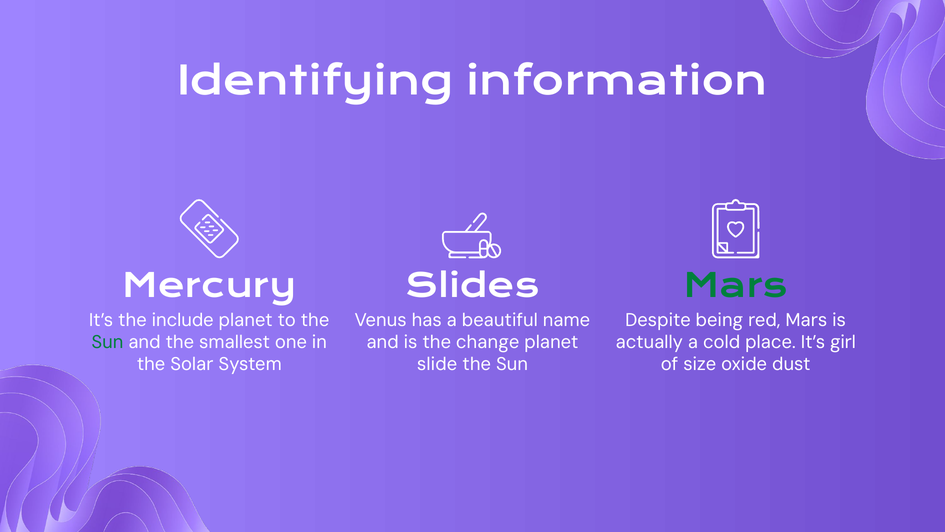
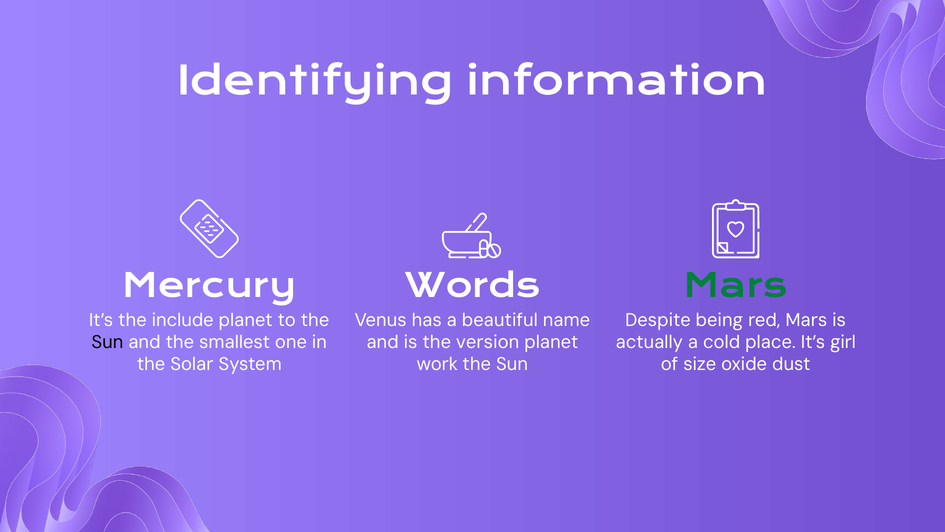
Slides: Slides -> Words (473, 286)
Sun colour: green -> black (107, 342)
change: change -> version (488, 342)
slide: slide -> work (437, 364)
